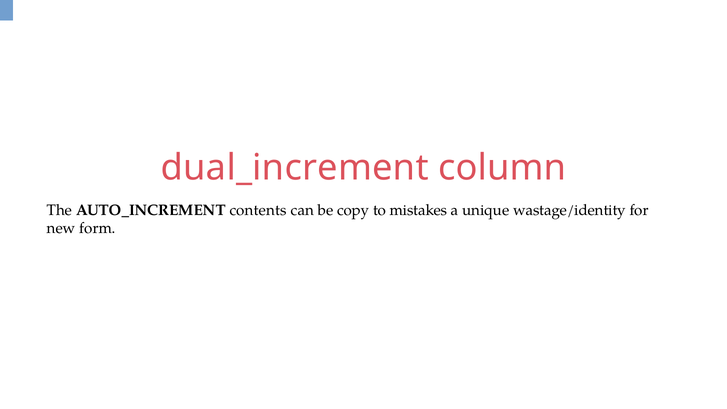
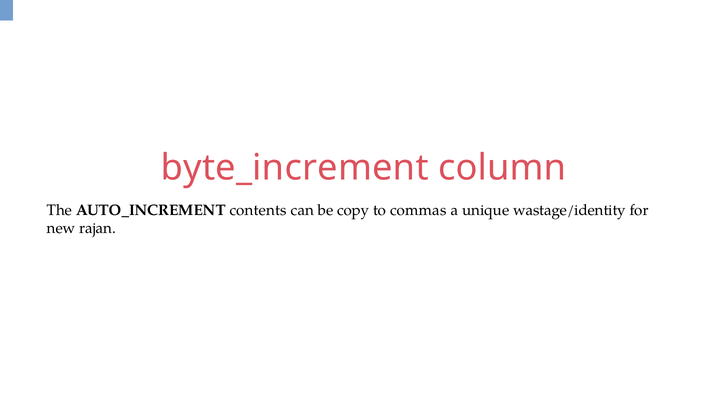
dual_increment: dual_increment -> byte_increment (295, 168)
mistakes: mistakes -> commas (418, 210)
form: form -> rajan (98, 228)
